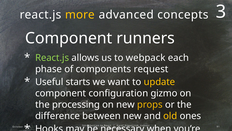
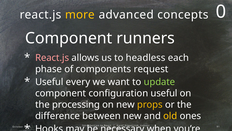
3: 3 -> 0 (221, 12)
React.js colour: light green -> pink (52, 58)
webpack: webpack -> headless (146, 58)
starts: starts -> every (78, 82)
update colour: yellow -> light green (159, 82)
configuration gizmo: gizmo -> useful (164, 93)
